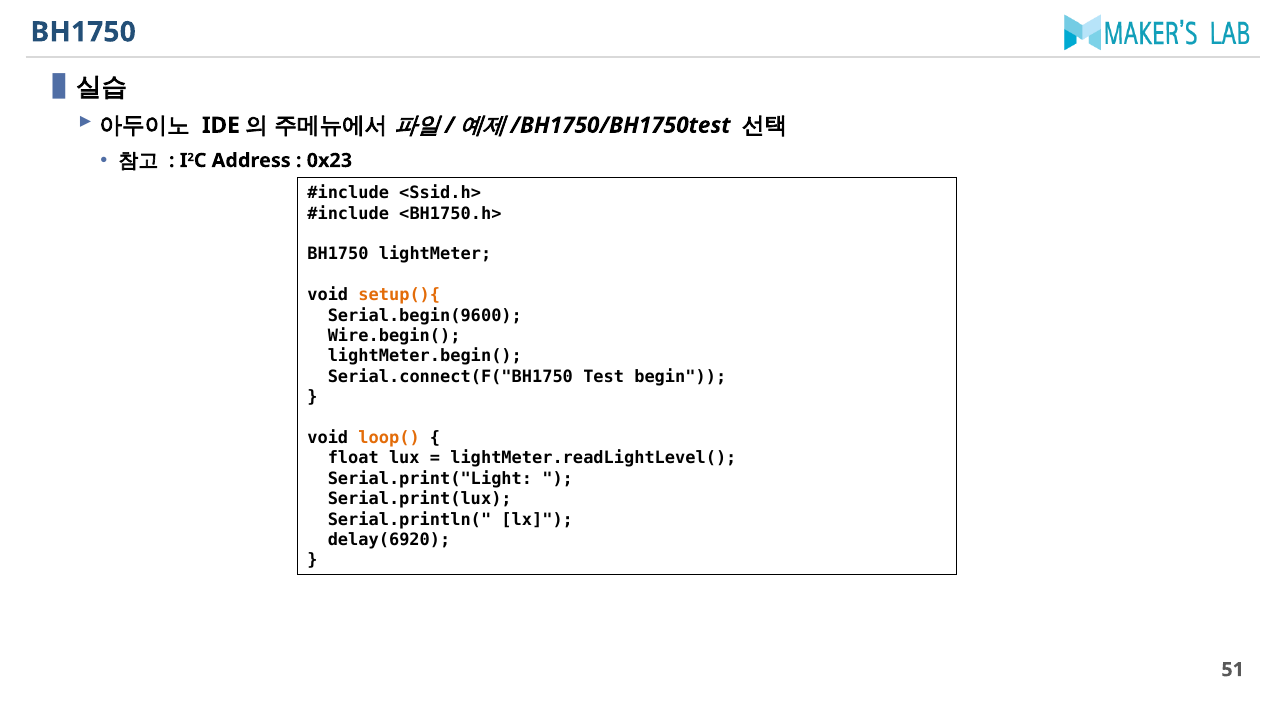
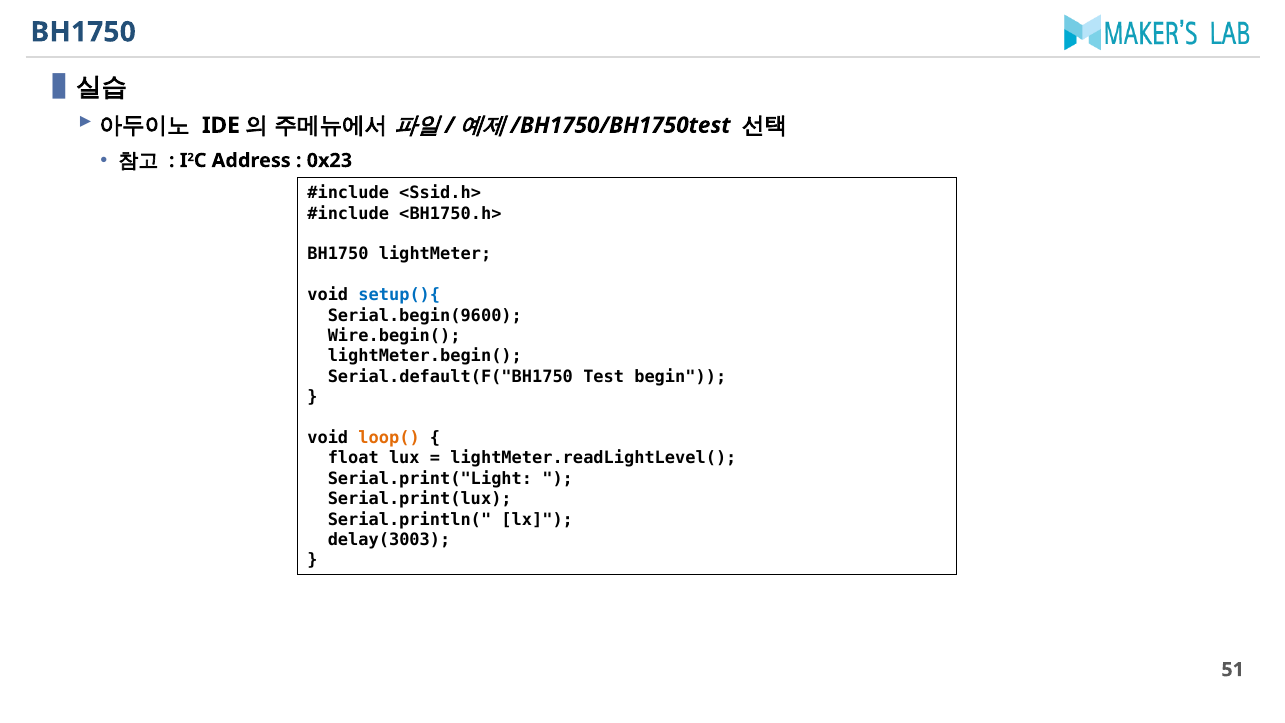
setup(){ colour: orange -> blue (399, 295)
Serial.connect(F("BH1750: Serial.connect(F("BH1750 -> Serial.default(F("BH1750 (450, 377)
delay(6920: delay(6920 -> delay(3003 (389, 540)
